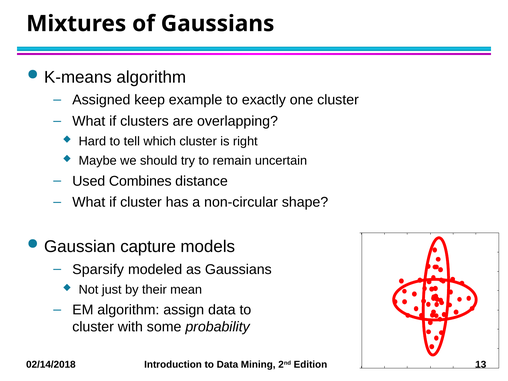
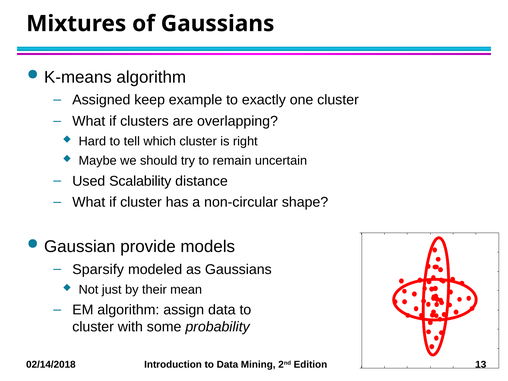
Combines: Combines -> Scalability (140, 181)
capture: capture -> provide (148, 247)
